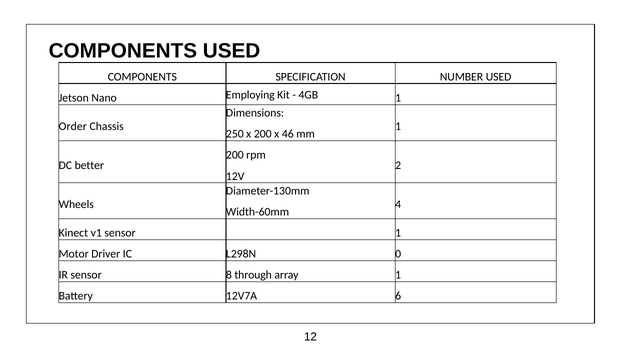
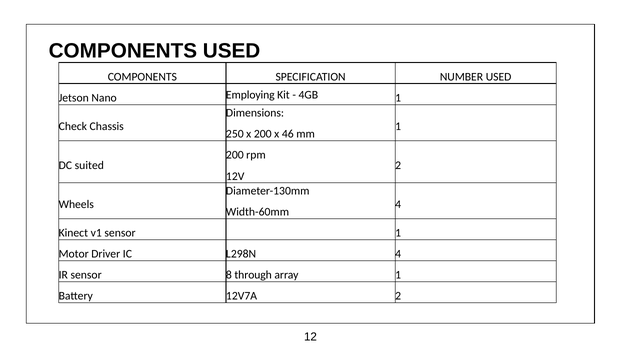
Order: Order -> Check (73, 126)
better: better -> suited (89, 165)
L298N 0: 0 -> 4 (398, 253)
12V7A 6: 6 -> 2 (398, 295)
